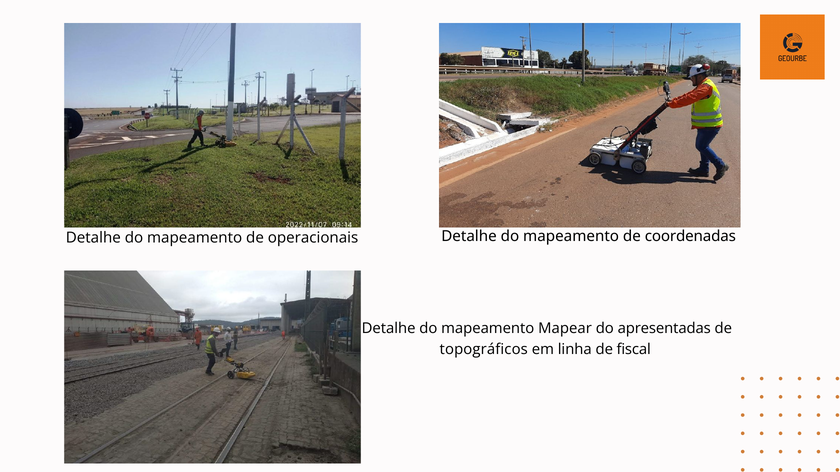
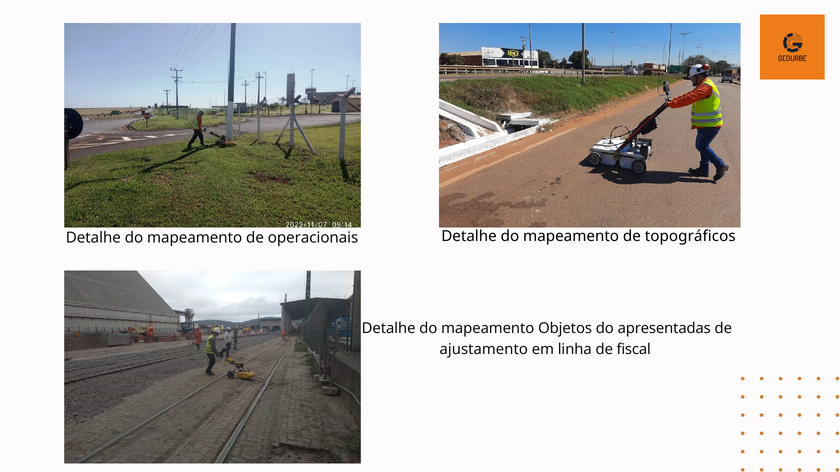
coordenadas: coordenadas -> topográficos (690, 236)
Mapear: Mapear -> Objetos (565, 329)
topográficos: topográficos -> ajustamento (484, 349)
